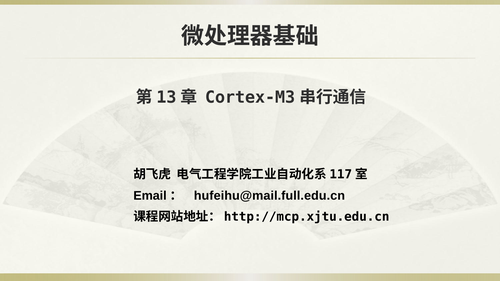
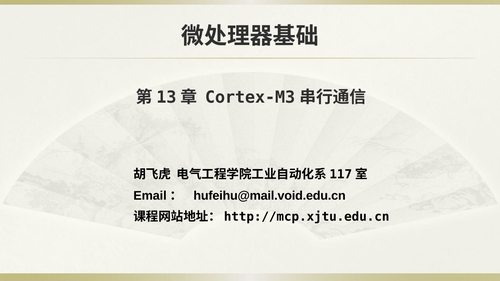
hufeihu@mail.full.edu.cn: hufeihu@mail.full.edu.cn -> hufeihu@mail.void.edu.cn (270, 196)
